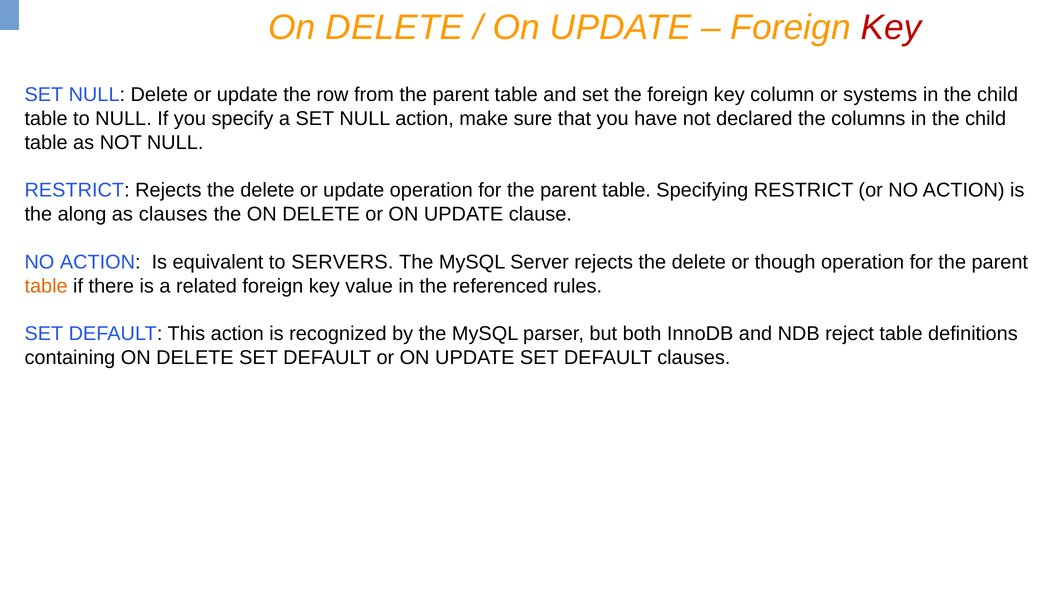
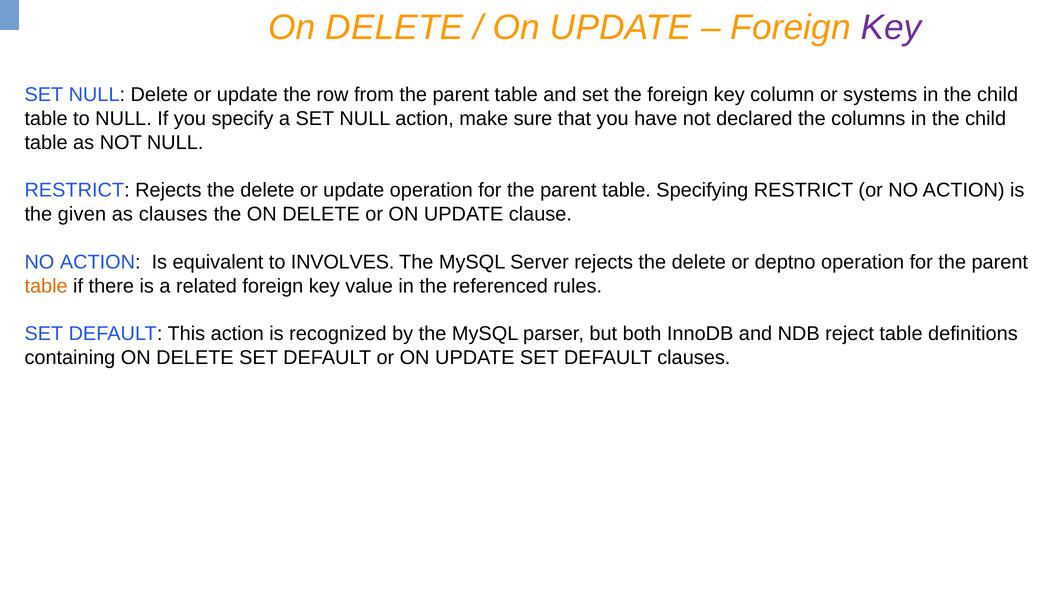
Key colour: red -> purple (891, 28)
along: along -> given (82, 214)
SERVERS: SERVERS -> INVOLVES (343, 262)
though: though -> deptno (785, 262)
